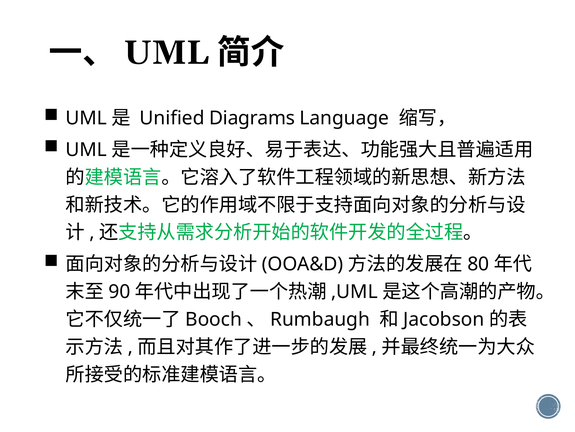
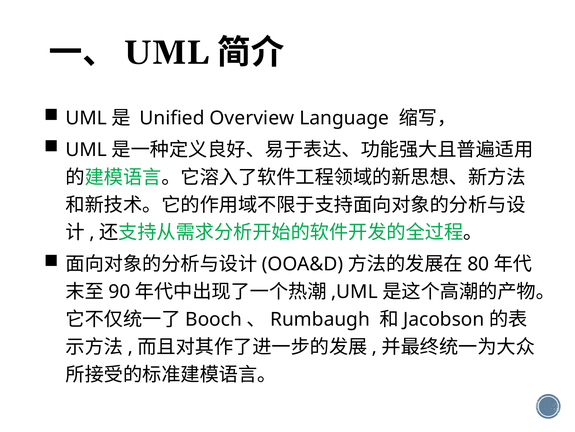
Diagrams: Diagrams -> Overview (252, 118)
